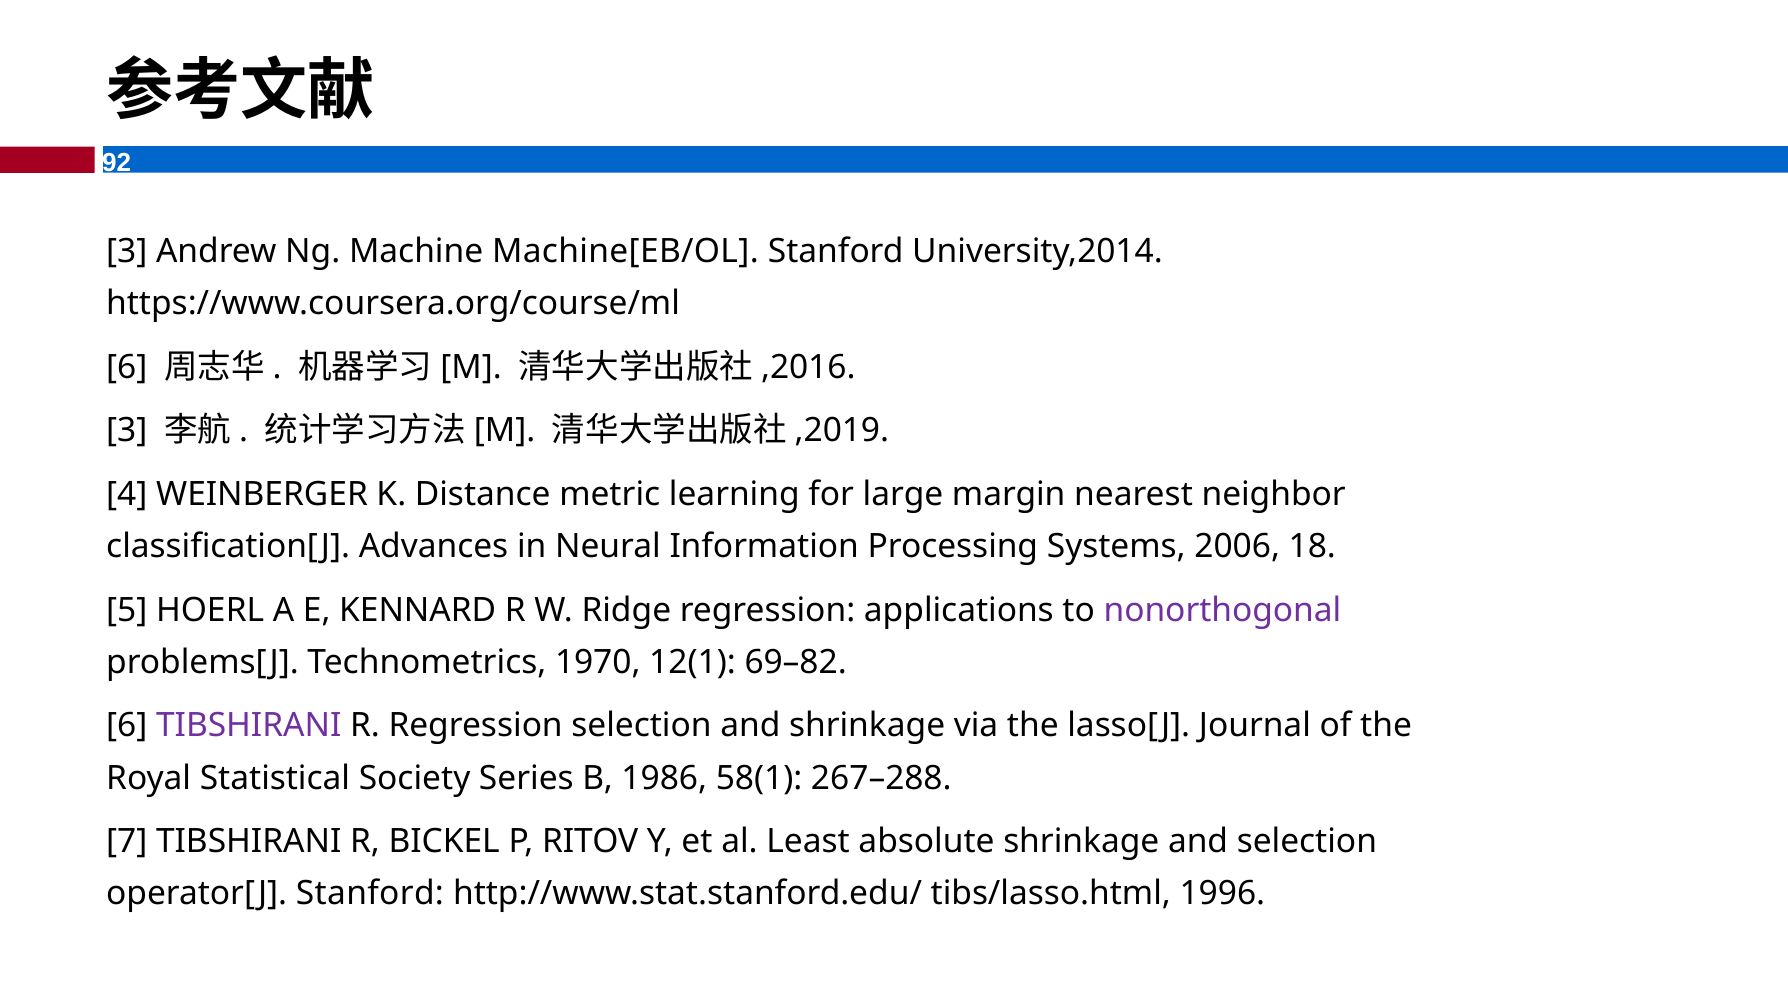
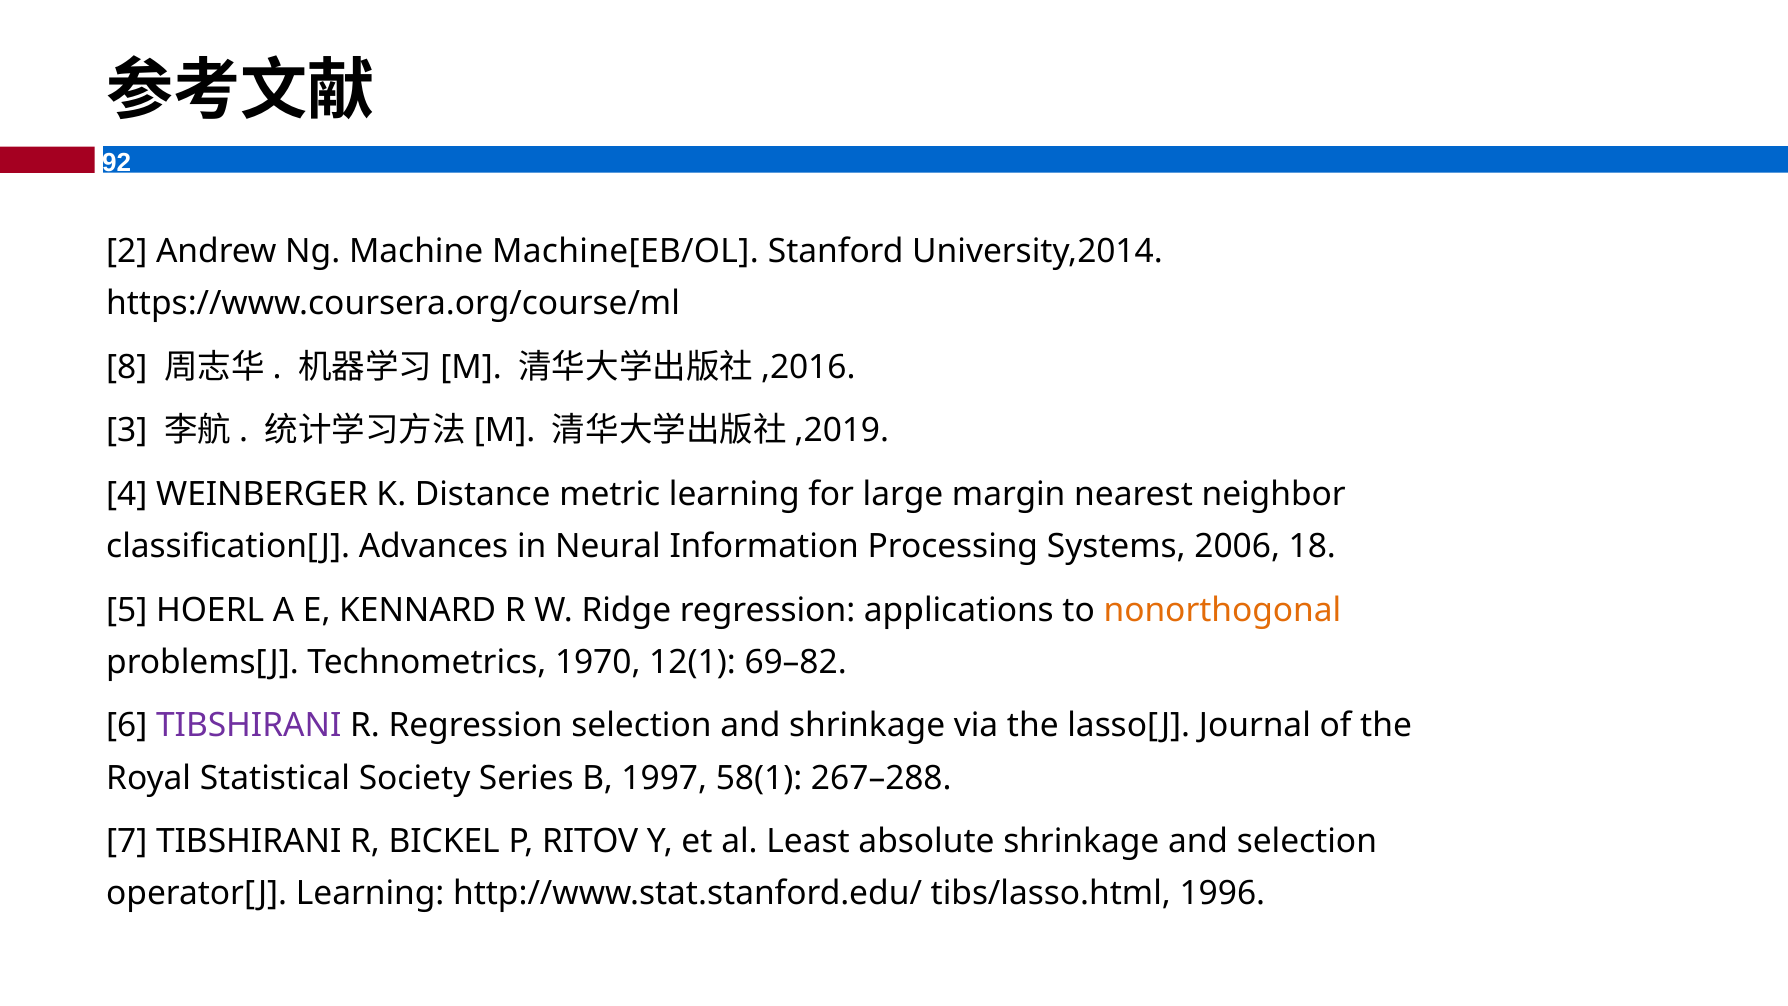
3: 3 -> 2 (127, 251)
6: 6 -> 8 (127, 367)
nonorthogonal colour: purple -> orange (1222, 610)
1986: 1986 -> 1997 (664, 778)
operator[J Stanford: Stanford -> Learning (370, 894)
